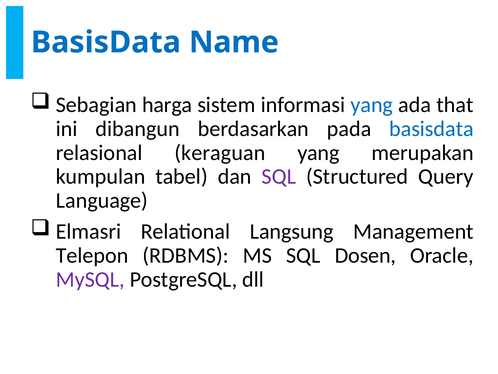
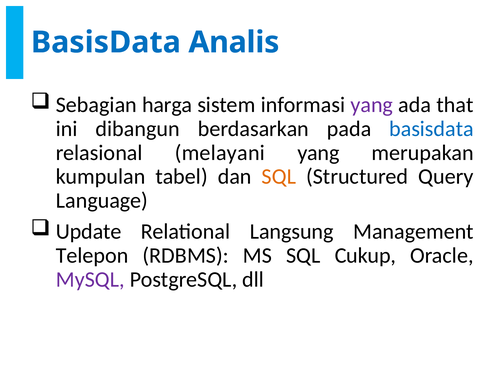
Name: Name -> Analis (234, 42)
yang colour: blue -> purple (372, 105)
keraguan: keraguan -> melayani (220, 153)
SQL colour: purple -> orange (279, 176)
Elmasri: Elmasri -> Update (89, 231)
Dosen: Dosen -> Cukup (365, 255)
